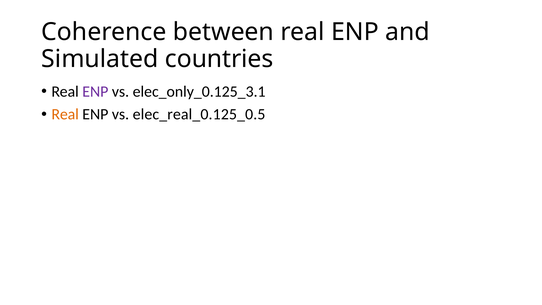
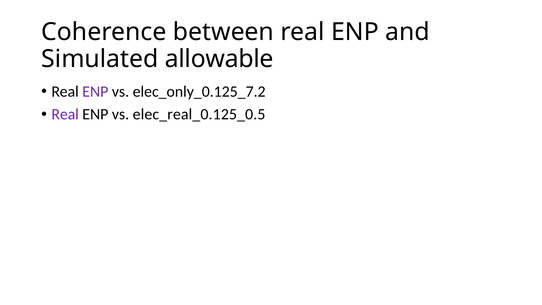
countries: countries -> allowable (219, 59)
elec_only_0.125_3.1: elec_only_0.125_3.1 -> elec_only_0.125_7.2 (199, 92)
Real colour: orange -> purple (65, 114)
